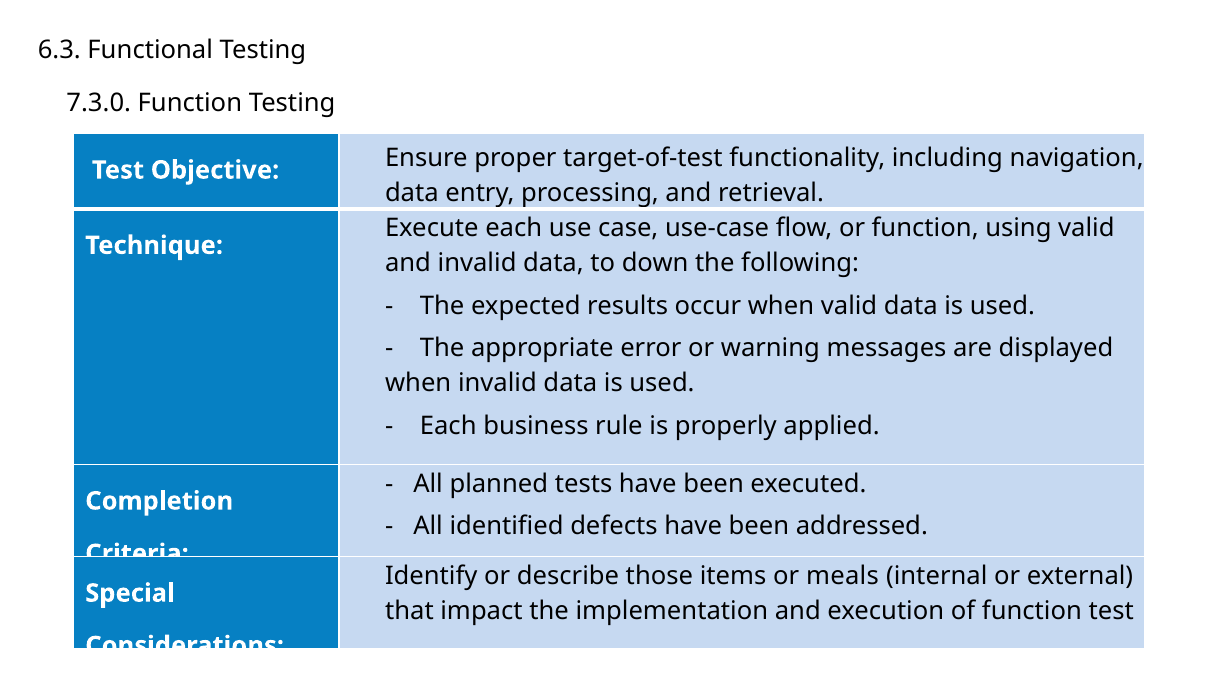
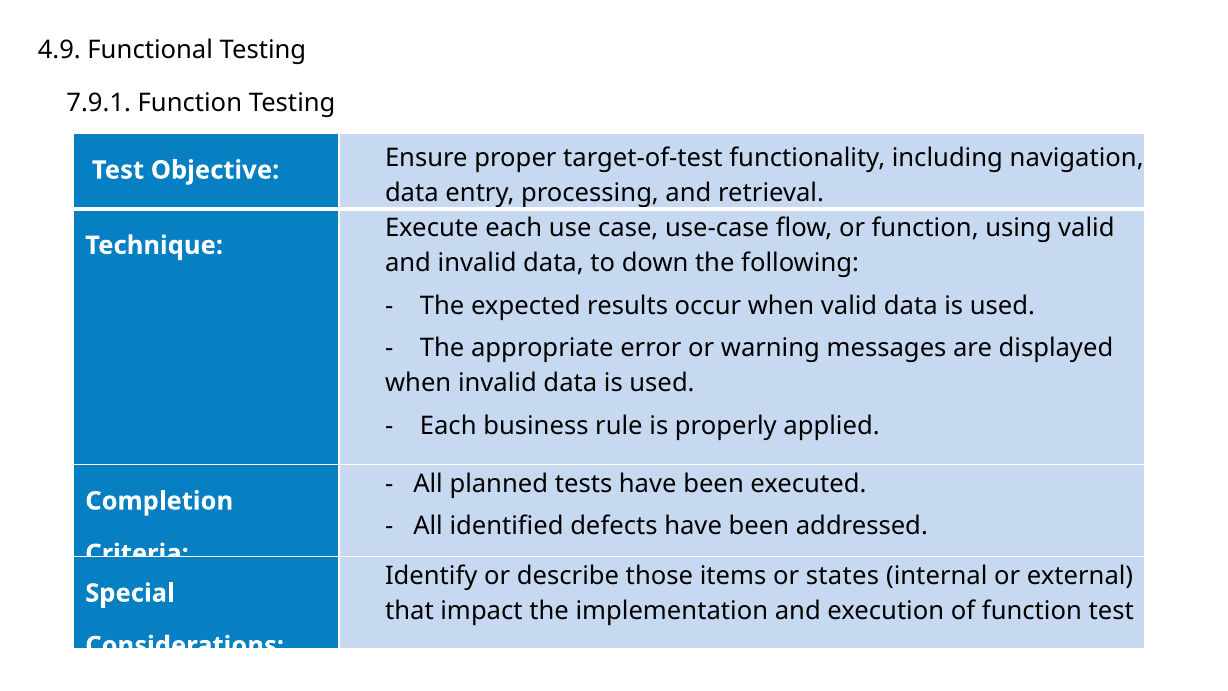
6.3: 6.3 -> 4.9 (59, 50)
7.3.0: 7.3.0 -> 7.9.1 (99, 103)
meals: meals -> states (842, 576)
